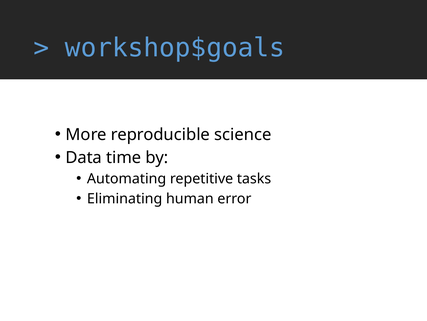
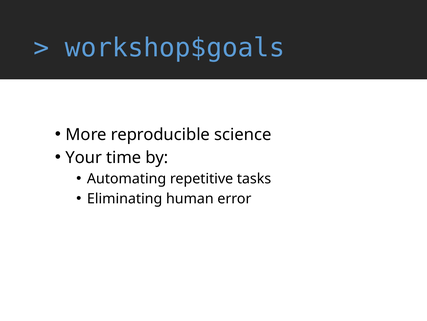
Data: Data -> Your (84, 157)
